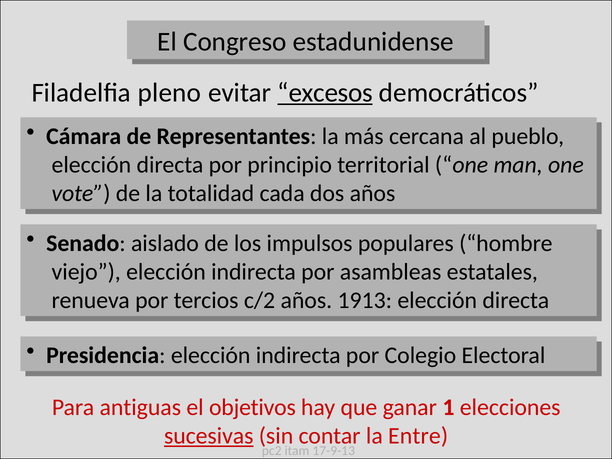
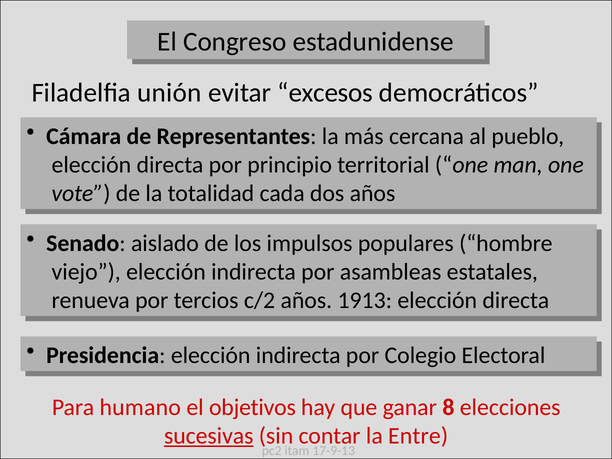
pleno: pleno -> unión (169, 93)
excesos underline: present -> none (325, 93)
antiguas: antiguas -> humano (140, 407)
1: 1 -> 8 (448, 407)
